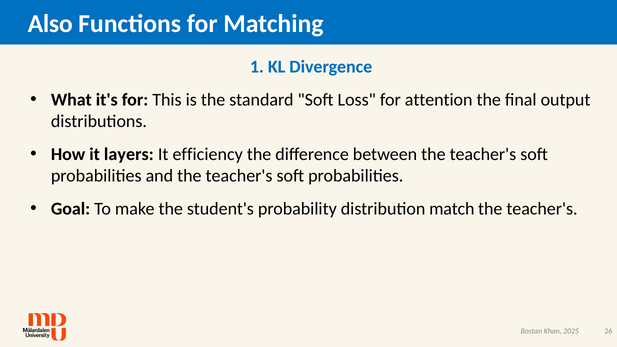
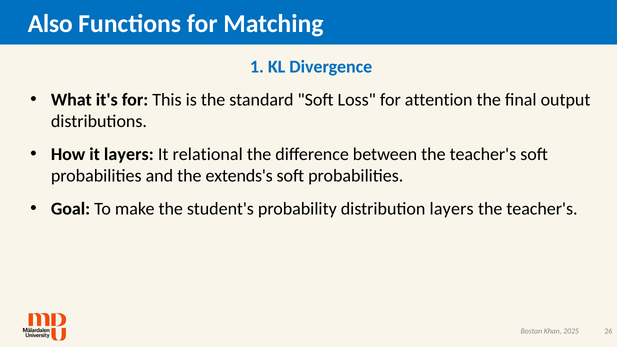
efficiency: efficiency -> relational (208, 154)
and the teacher's: teacher's -> extends's (239, 176)
distribution match: match -> layers (452, 209)
